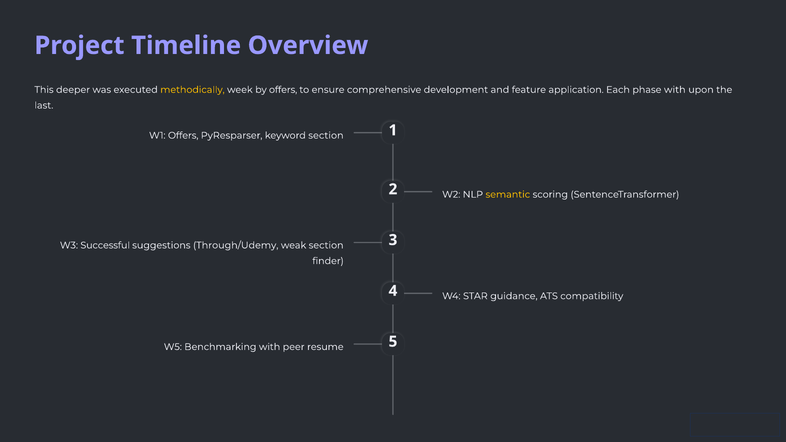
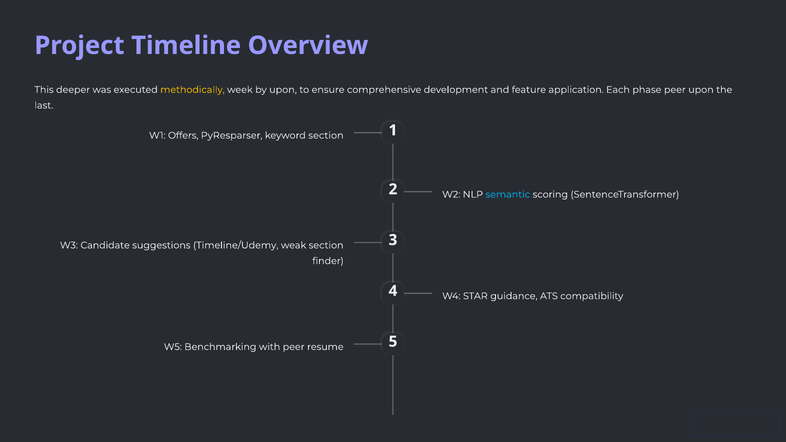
by offers: offers -> upon (283, 90)
phase with: with -> peer (675, 90)
semantic colour: yellow -> light blue (508, 195)
Successful: Successful -> Candidate (105, 245)
Through/Udemy: Through/Udemy -> Timeline/Udemy (236, 245)
